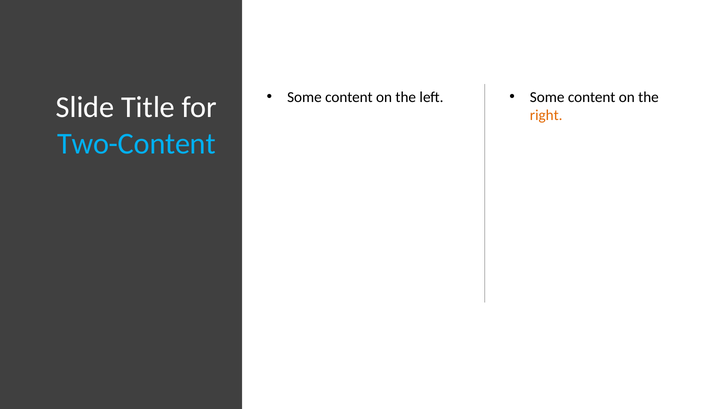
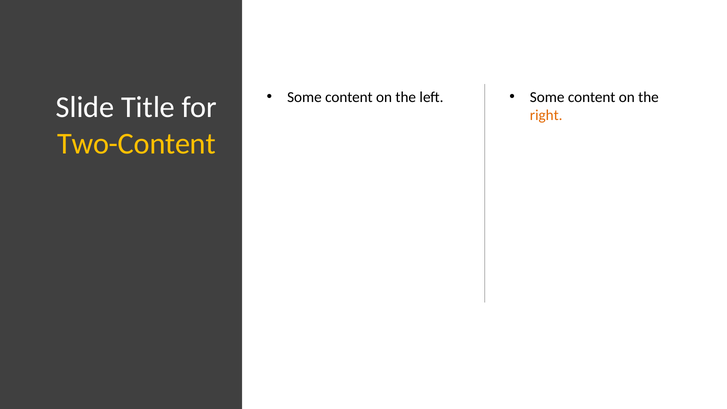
Two-Content colour: light blue -> yellow (136, 144)
